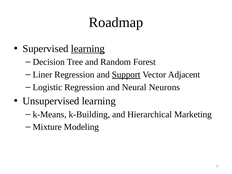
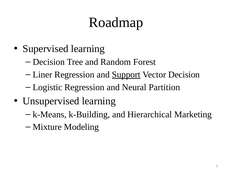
learning underline: present -> none (88, 49)
Vector Adjacent: Adjacent -> Decision (184, 75)
Neurons: Neurons -> Partition (164, 87)
